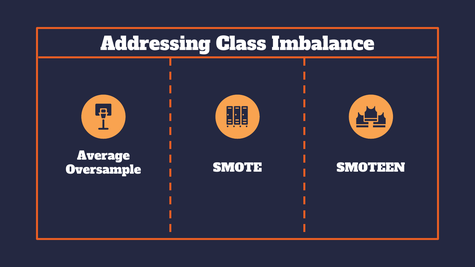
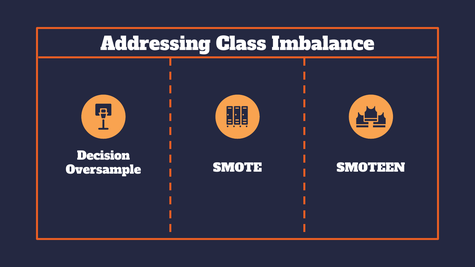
Average: Average -> Decision (103, 156)
